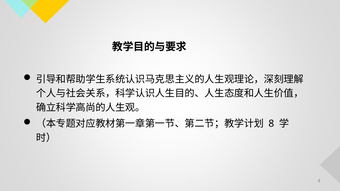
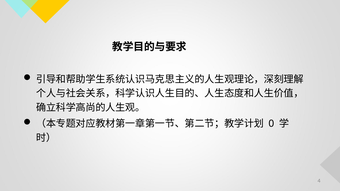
8: 8 -> 0 (271, 124)
